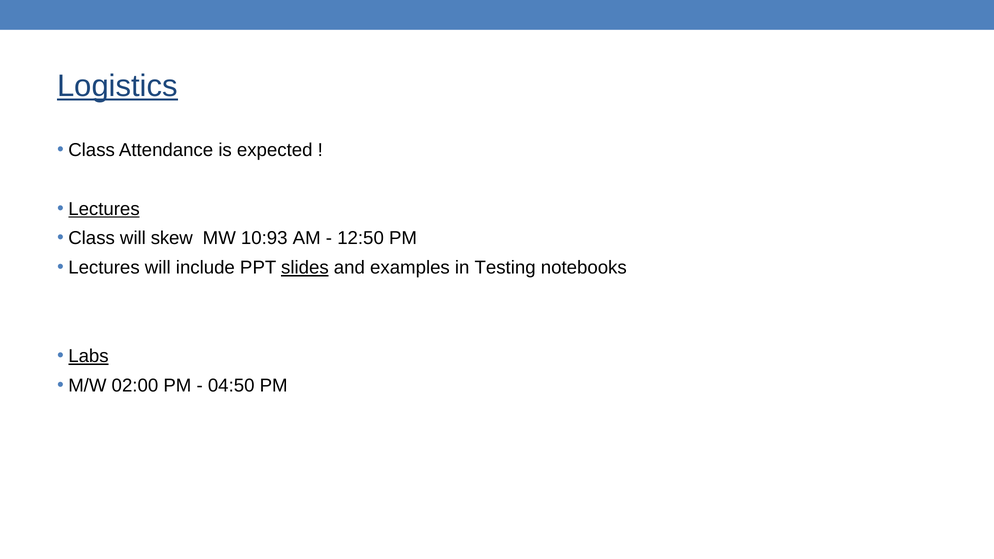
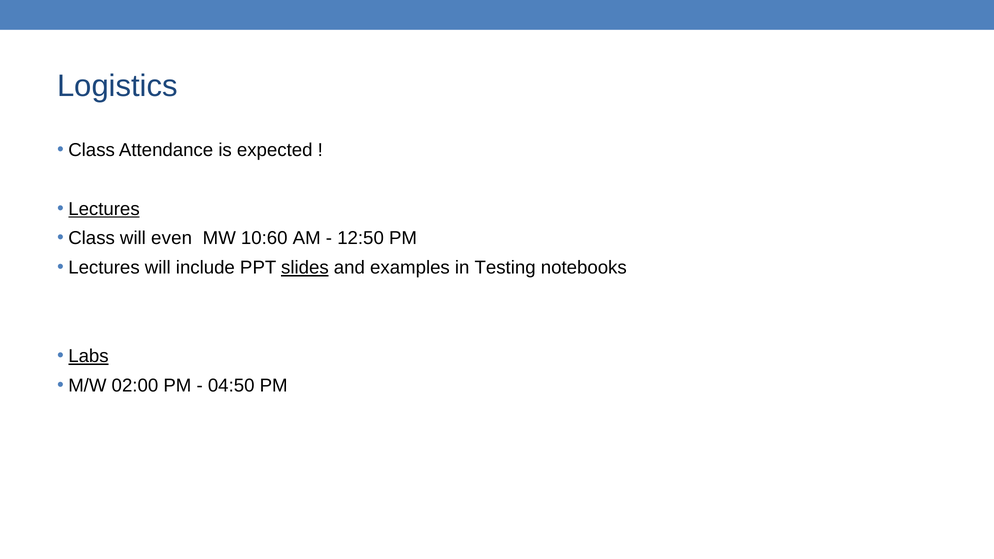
Logistics underline: present -> none (117, 86)
skew: skew -> even (172, 238)
10:93: 10:93 -> 10:60 (264, 238)
